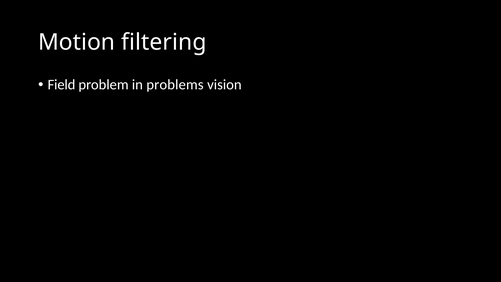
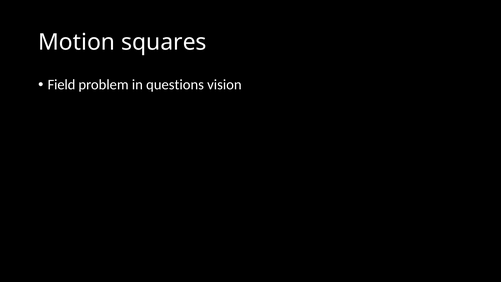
filtering: filtering -> squares (164, 42)
problems: problems -> questions (175, 85)
